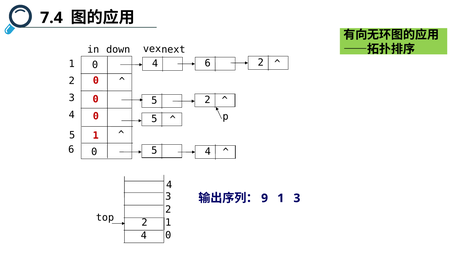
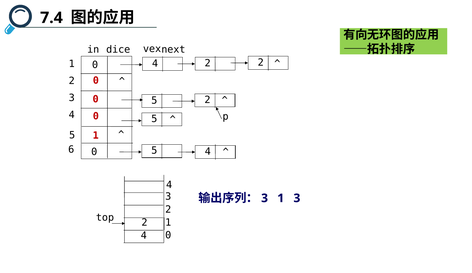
down: down -> dice (118, 49)
4 6: 6 -> 2 (208, 63)
9: 9 -> 3 (265, 198)
